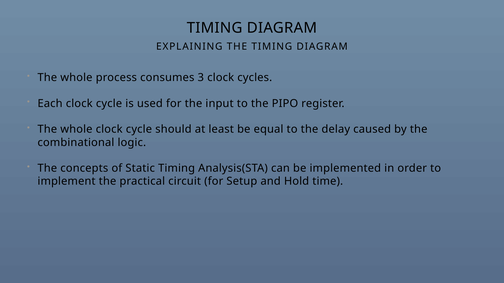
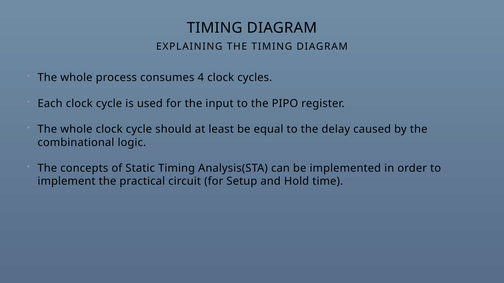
3: 3 -> 4 (201, 78)
